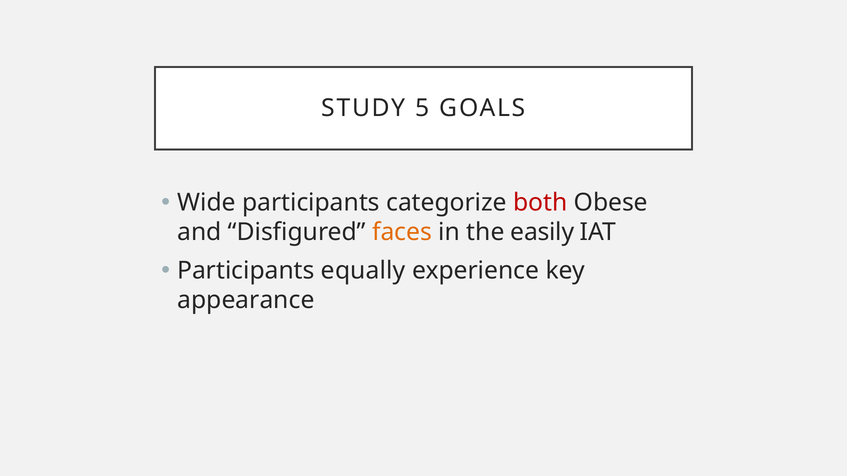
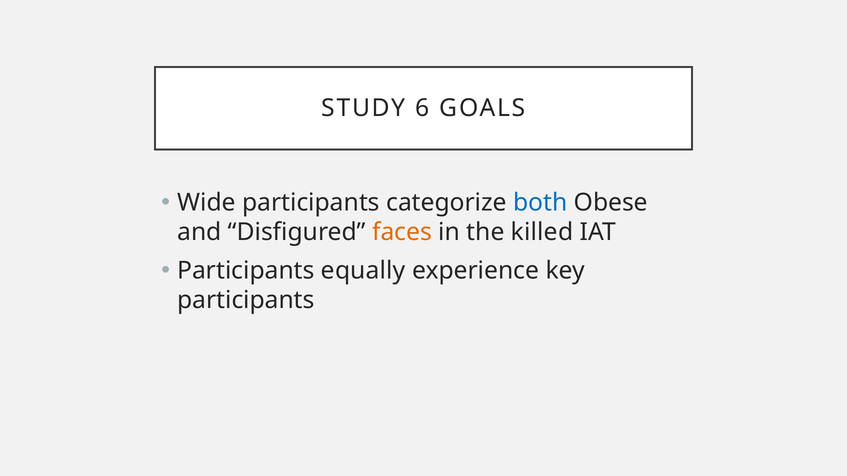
5: 5 -> 6 (422, 108)
both colour: red -> blue (540, 203)
easily: easily -> killed (542, 233)
appearance: appearance -> participants (246, 301)
